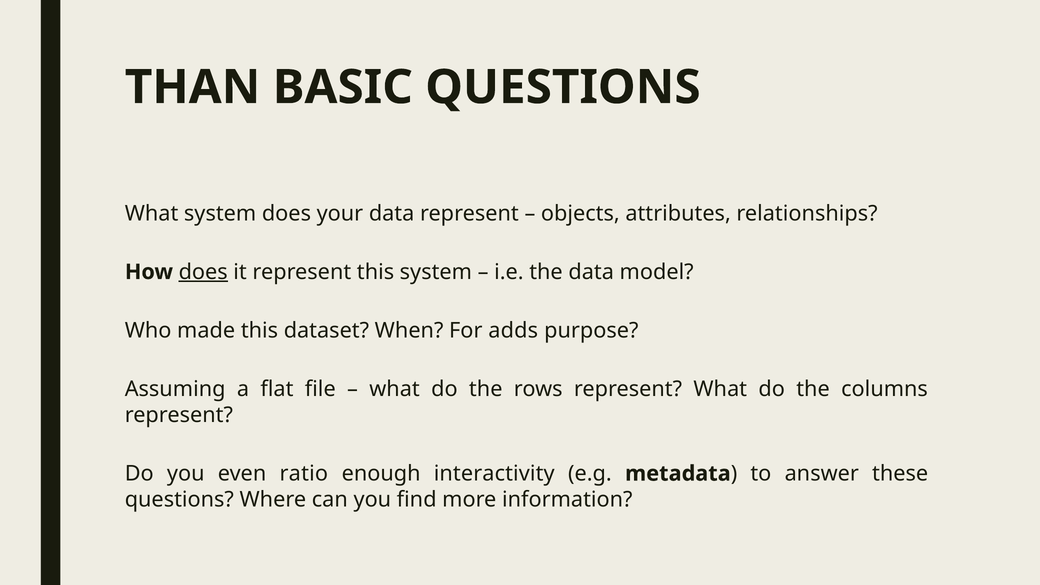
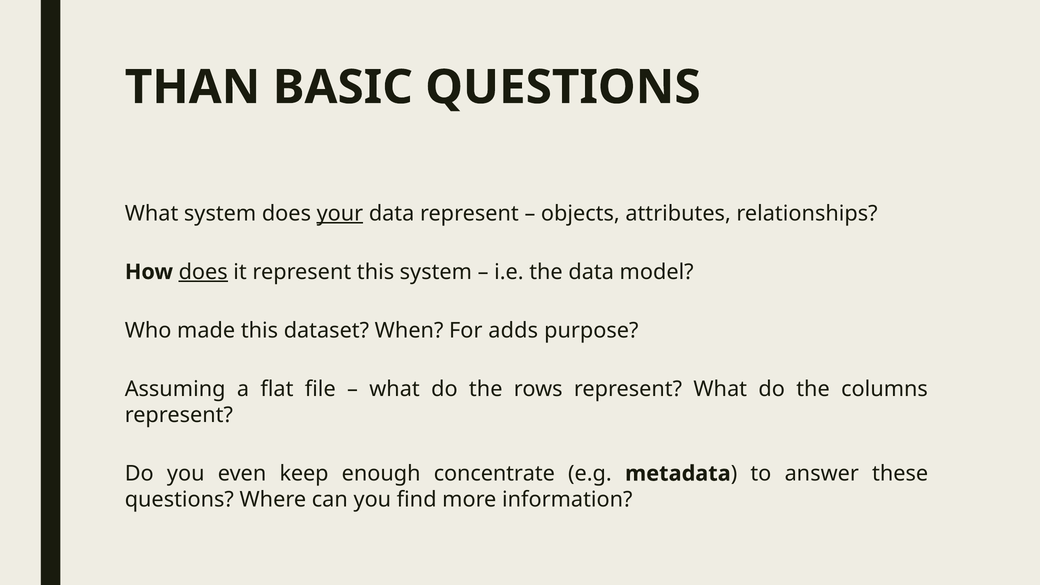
your underline: none -> present (340, 213)
ratio: ratio -> keep (304, 474)
interactivity: interactivity -> concentrate (494, 474)
